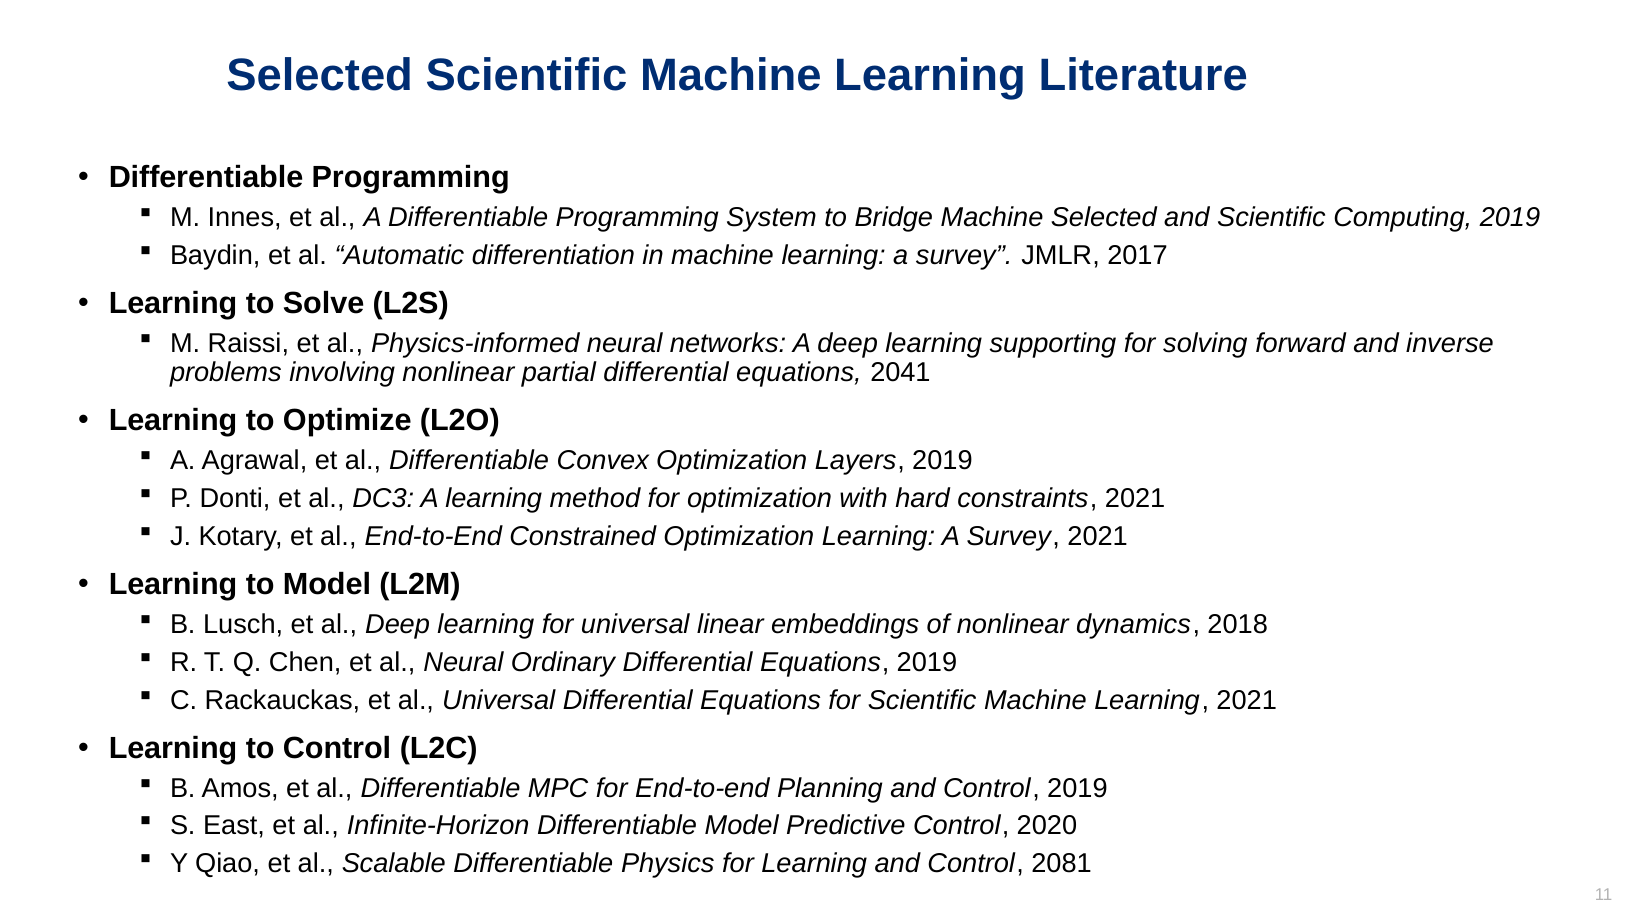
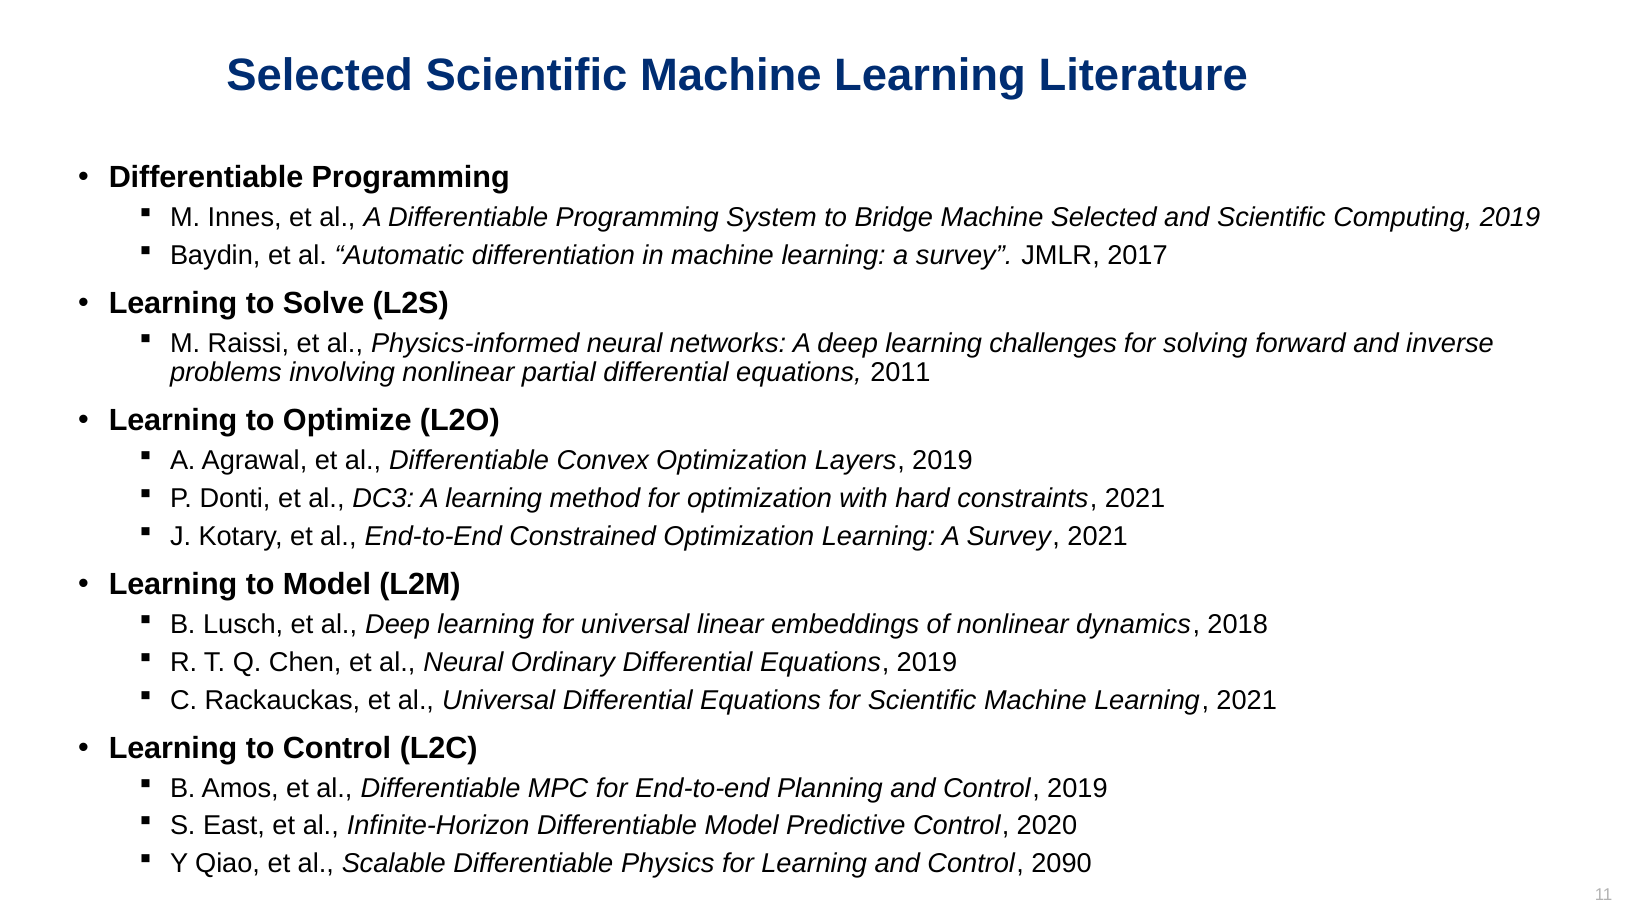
supporting: supporting -> challenges (1053, 343)
2041: 2041 -> 2011 (900, 372)
2081: 2081 -> 2090 (1062, 863)
